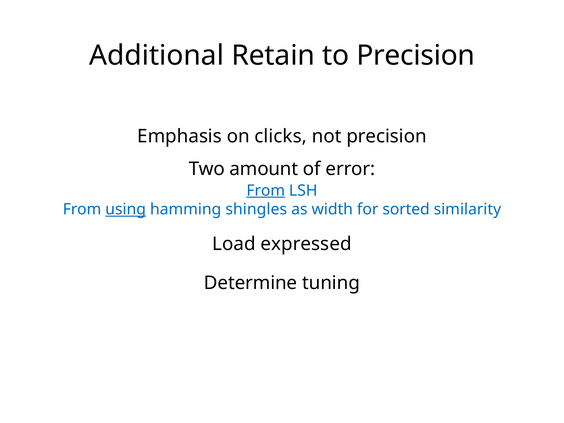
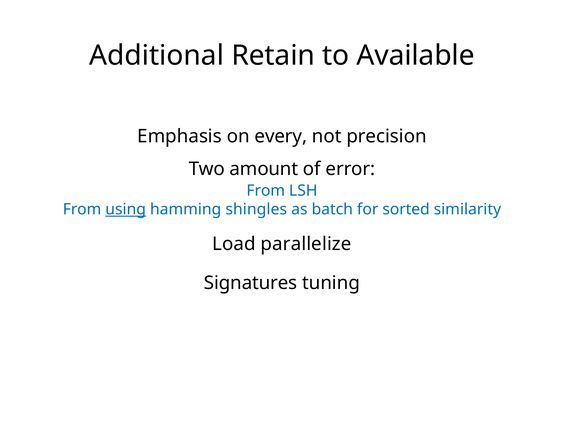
to Precision: Precision -> Available (416, 56)
clicks: clicks -> every (281, 136)
From underline: present -> none (266, 190)
width: width -> batch (332, 209)
expressed: expressed -> parallelize (306, 244)
Determine: Determine -> Signatures (251, 283)
